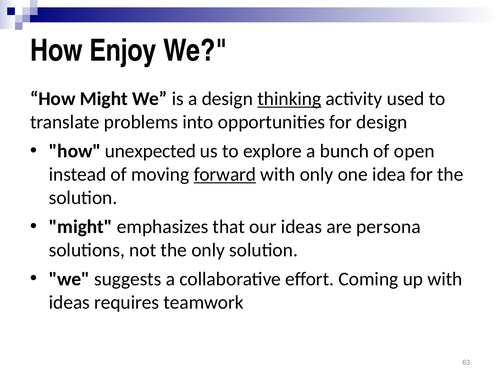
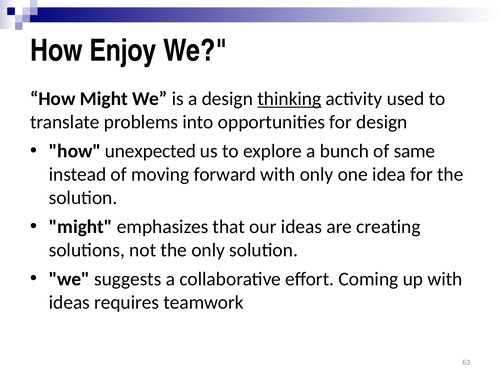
open: open -> same (415, 151)
forward underline: present -> none (225, 174)
persona: persona -> creating (389, 227)
